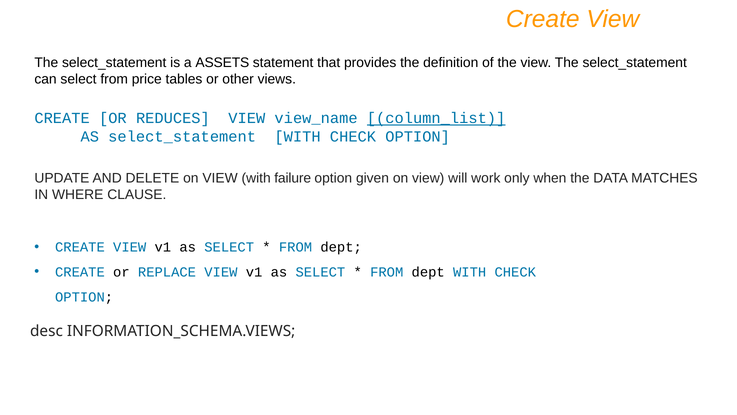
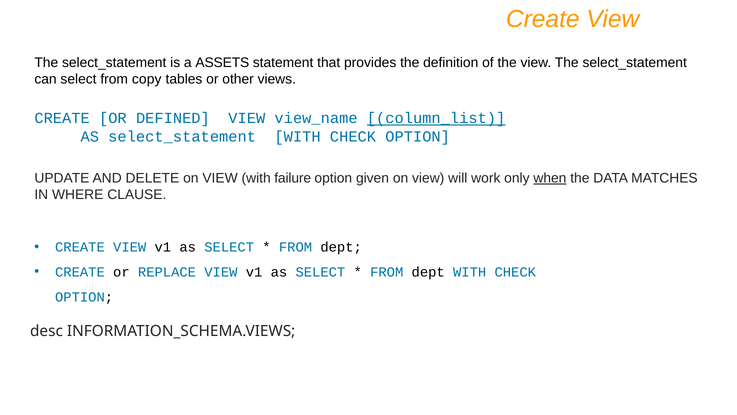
price: price -> copy (147, 79)
REDUCES: REDUCES -> DEFINED (173, 118)
when underline: none -> present (550, 178)
